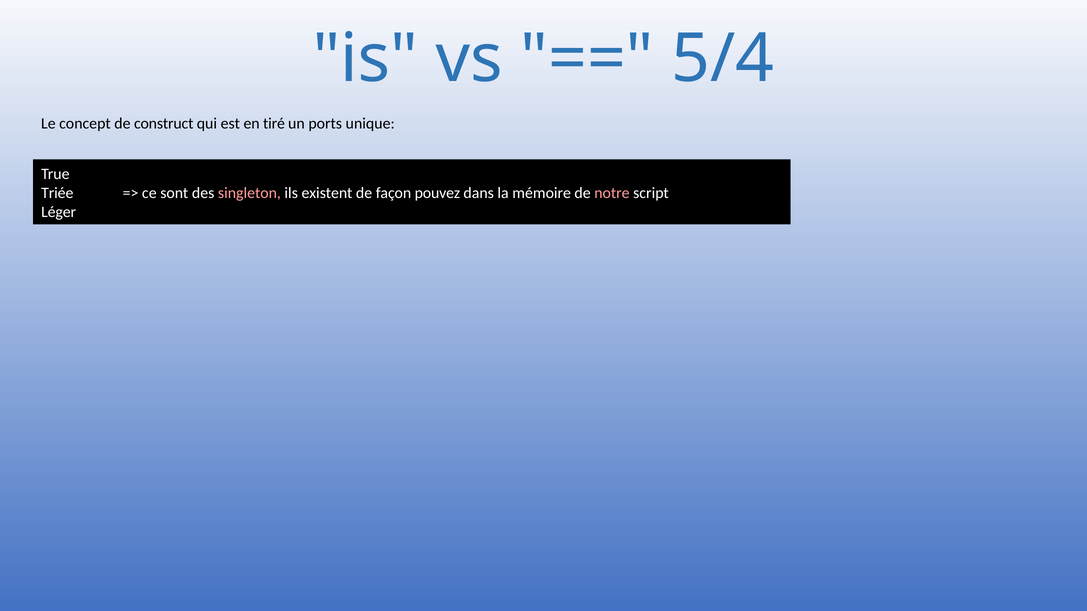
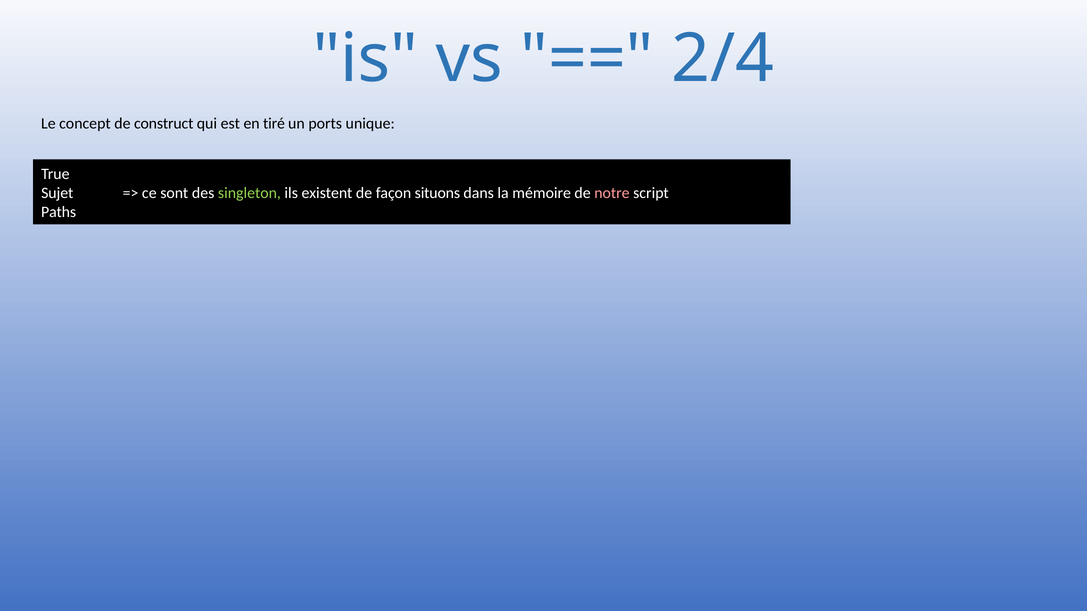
5/4: 5/4 -> 2/4 (723, 59)
Triée: Triée -> Sujet (57, 193)
singleton colour: pink -> light green (249, 193)
pouvez: pouvez -> situons (437, 193)
Léger: Léger -> Paths (59, 212)
